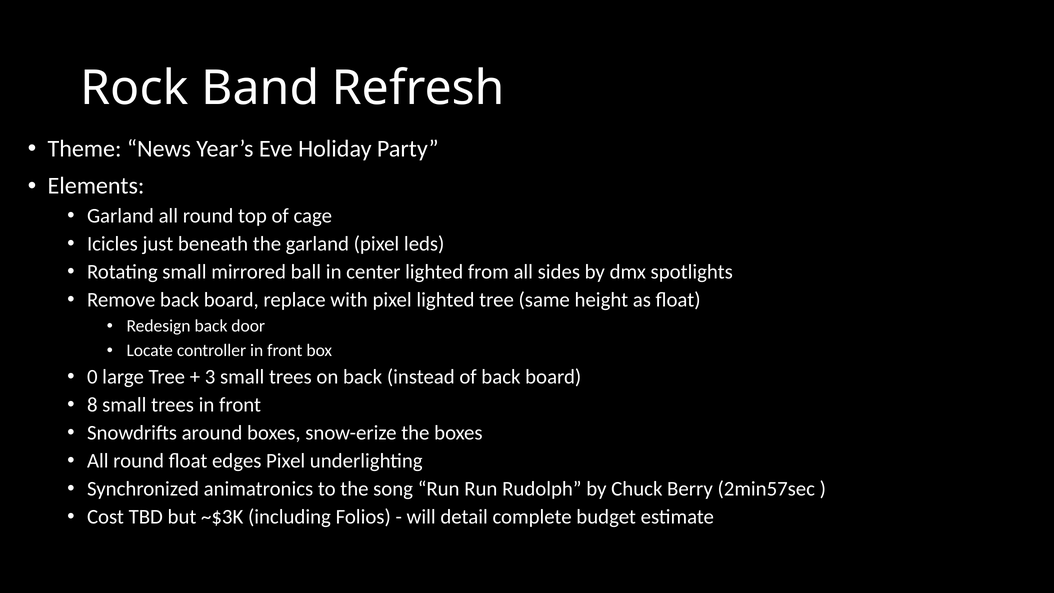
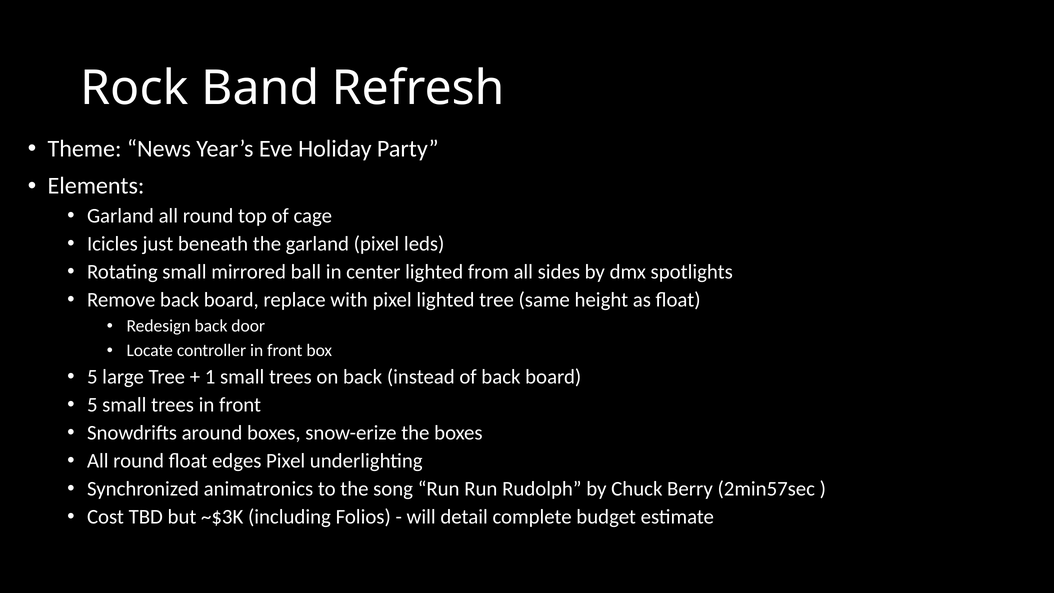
0: 0 -> 5 (92, 377)
3: 3 -> 1 (210, 377)
8: 8 -> 5 (92, 405)
